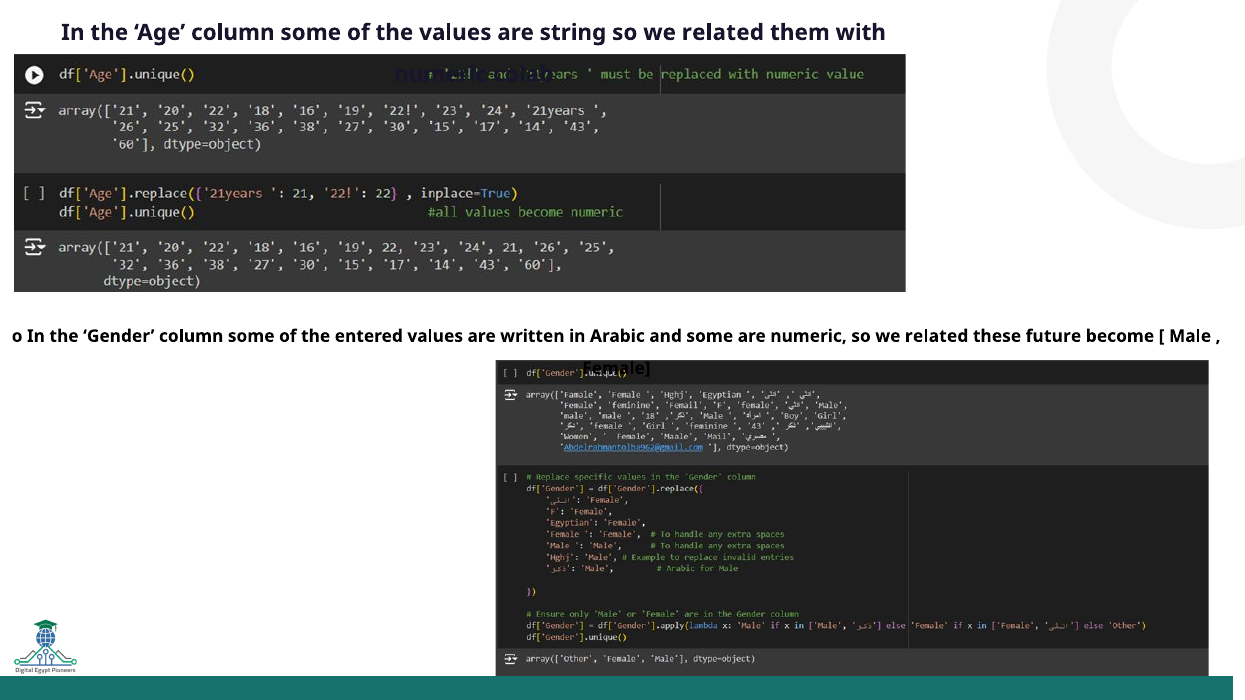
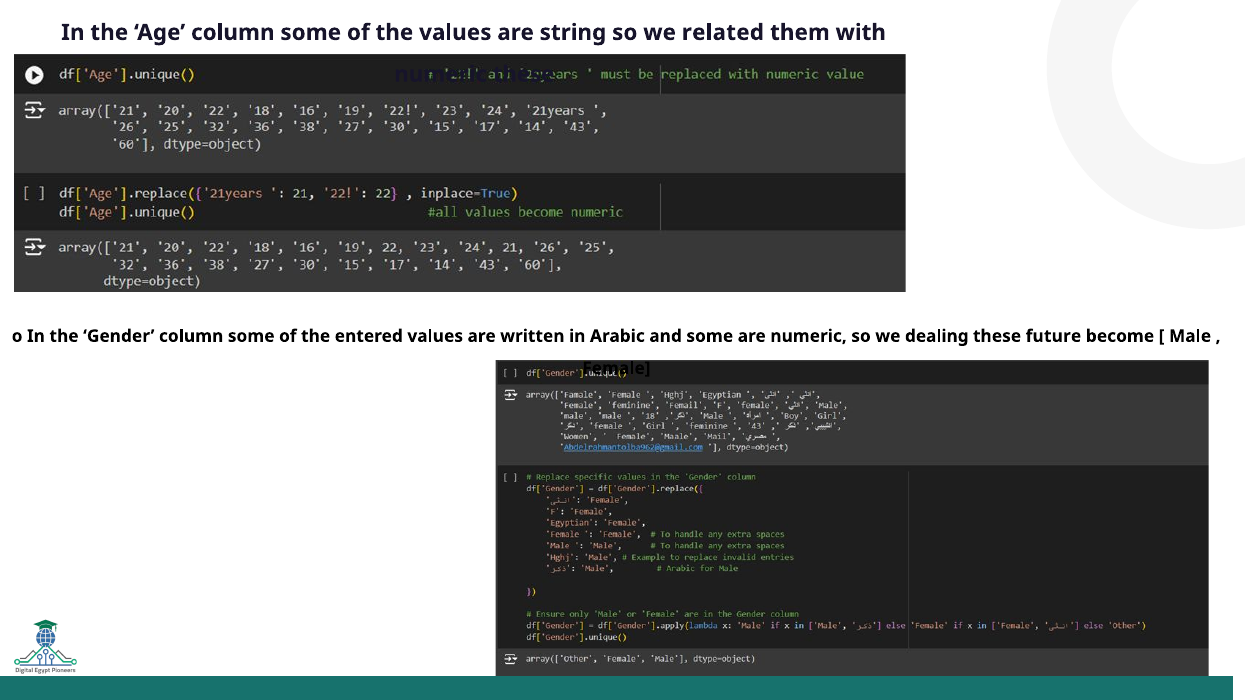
numeric colab: colab -> these (524, 74)
numeric so we related: related -> dealing (937, 336)
